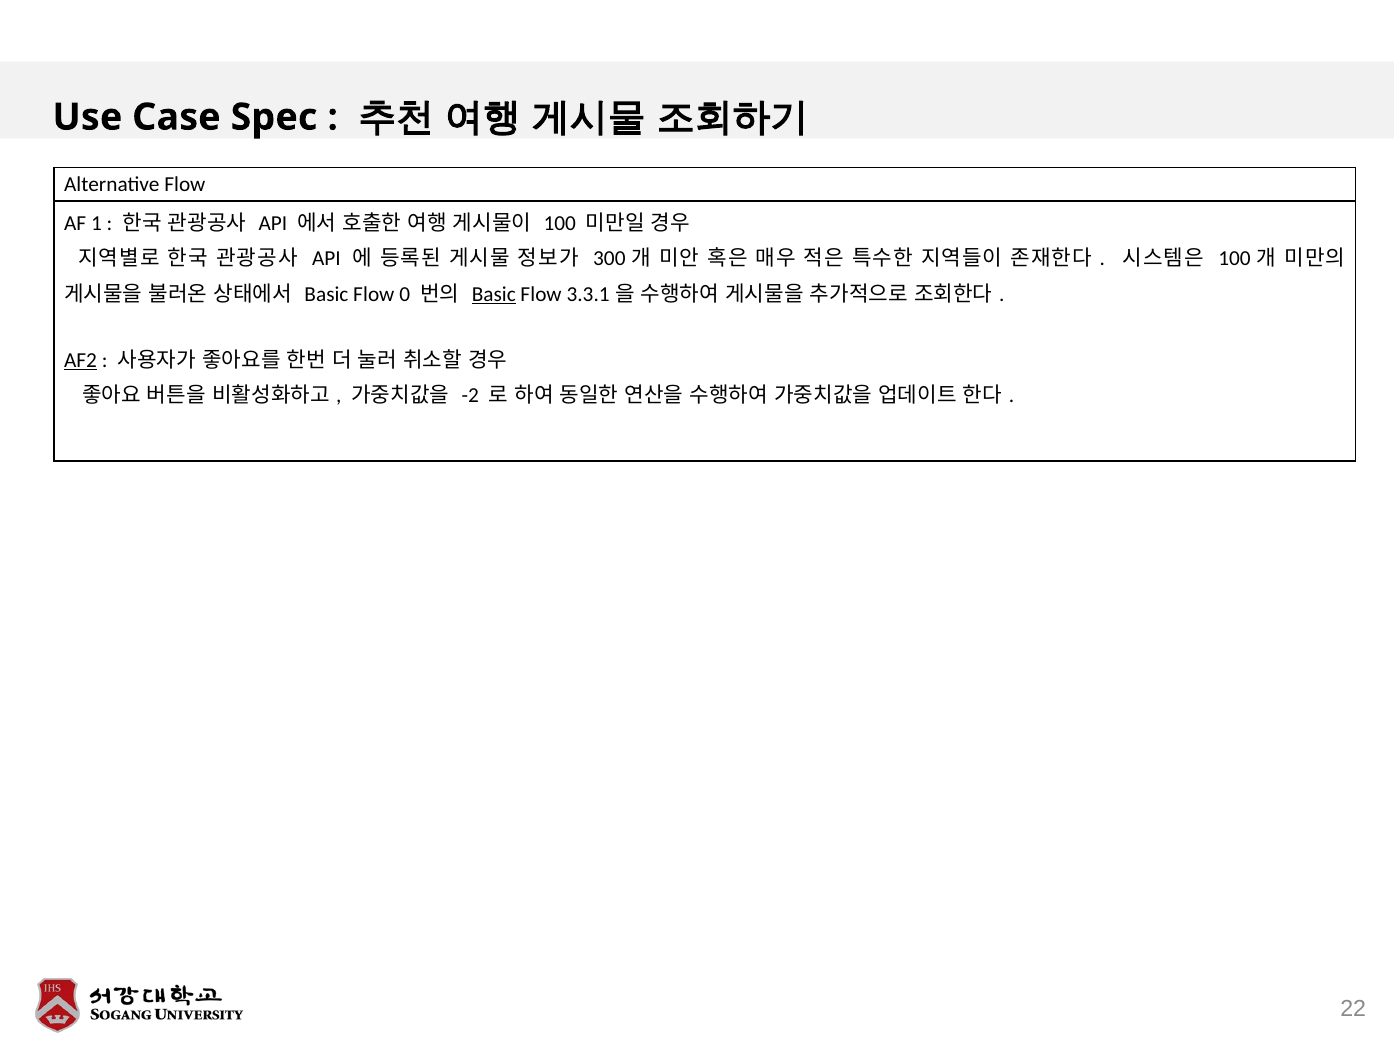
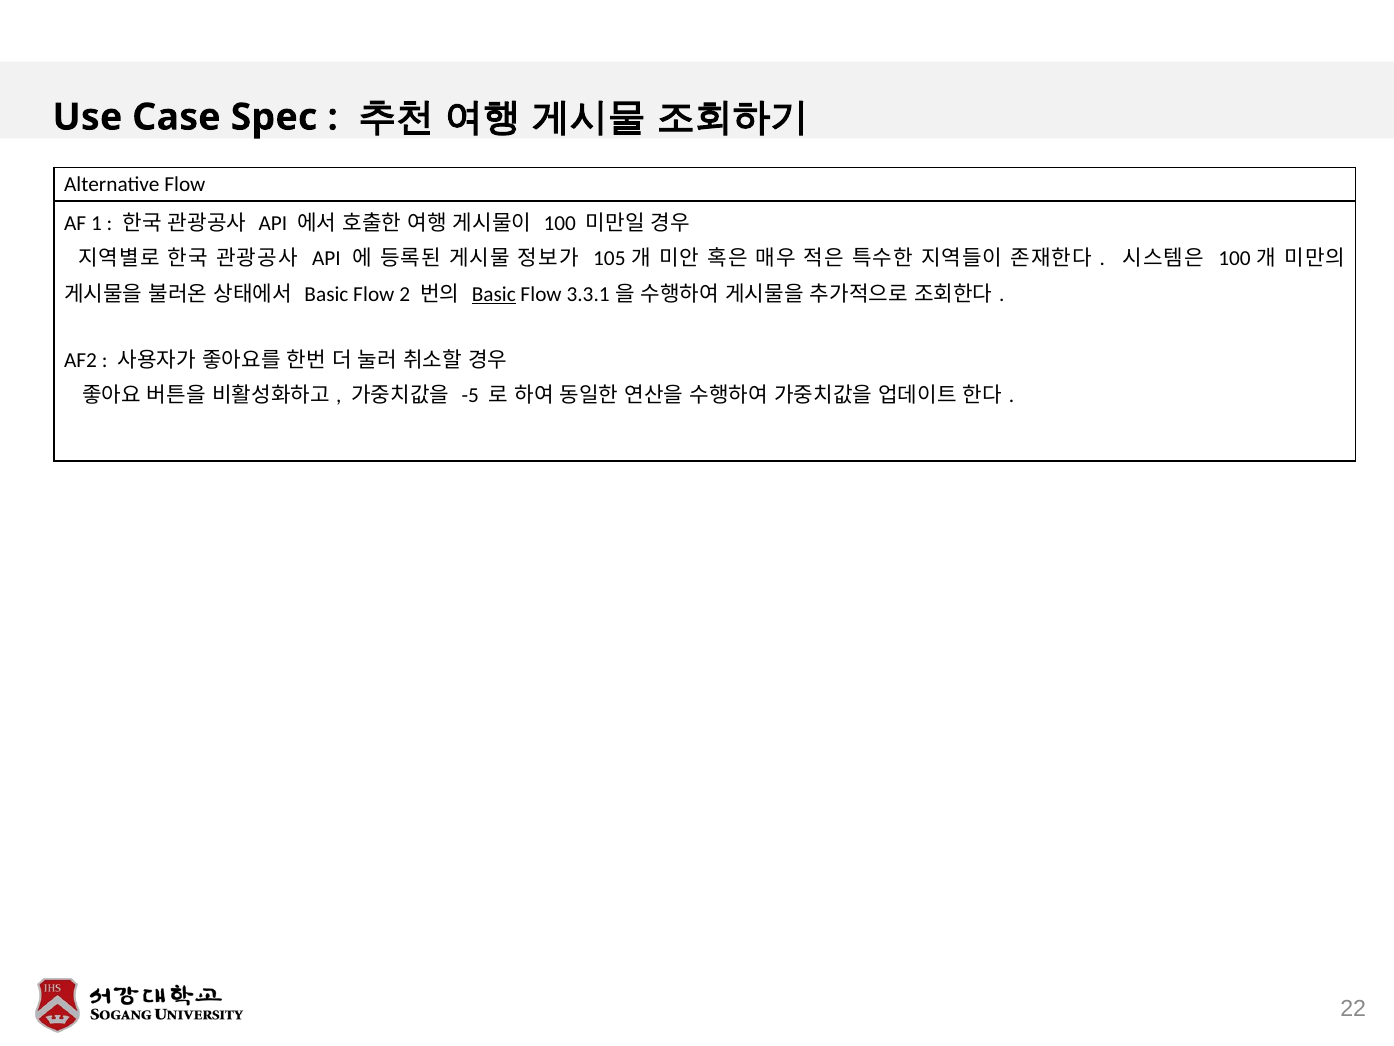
300: 300 -> 105 (609, 259)
0: 0 -> 2 (405, 294)
AF2 underline: present -> none (81, 360)
-2: -2 -> -5 (470, 395)
